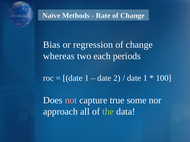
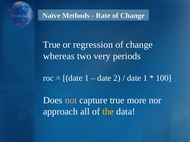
Bias: Bias -> True (52, 45)
each: each -> very (102, 56)
some: some -> more (137, 101)
the colour: light green -> yellow (108, 112)
